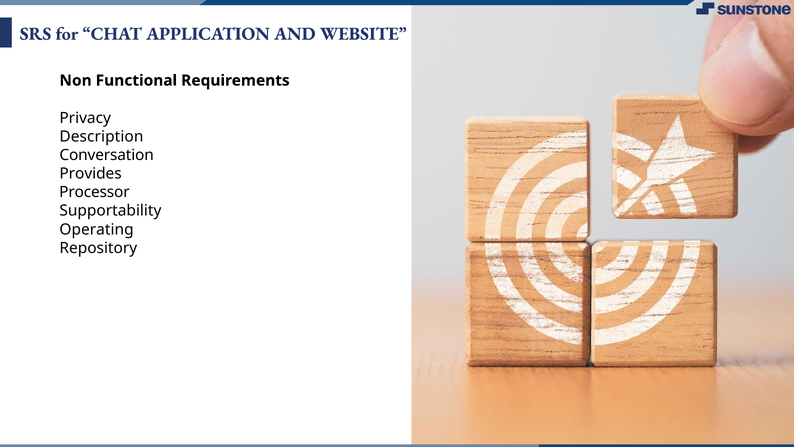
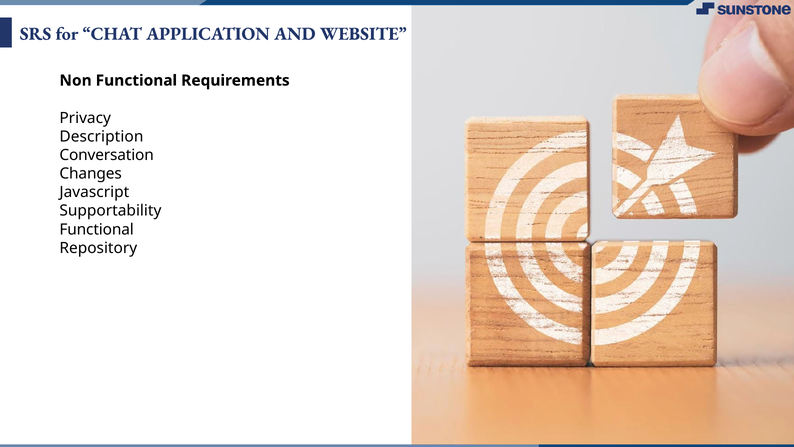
Provides: Provides -> Changes (91, 174)
Processor: Processor -> Javascript (94, 192)
Operating: Operating -> Functional (97, 229)
